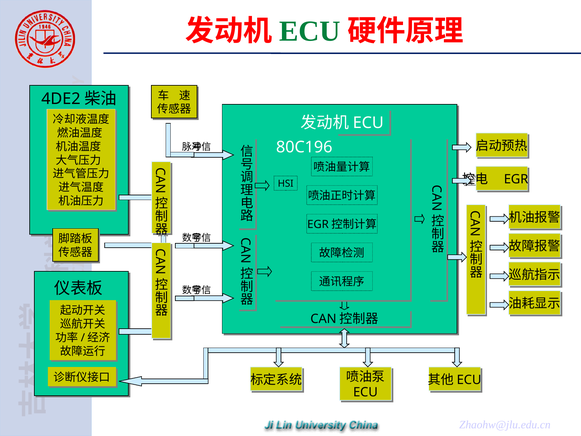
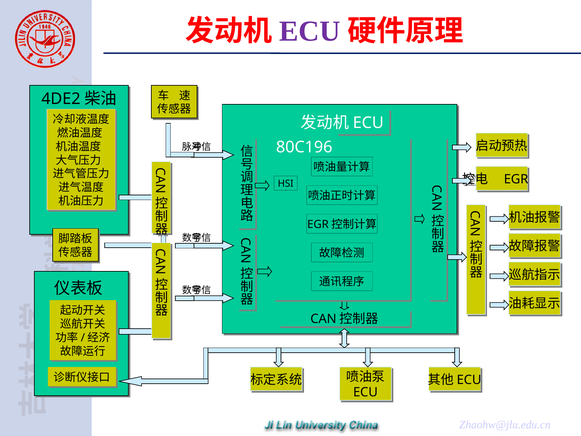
ECU colour: green -> purple (310, 31)
